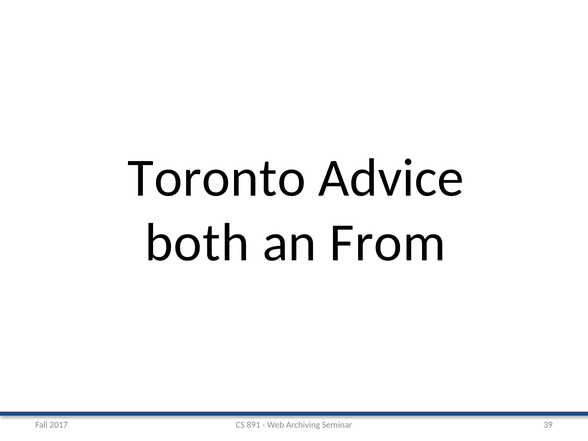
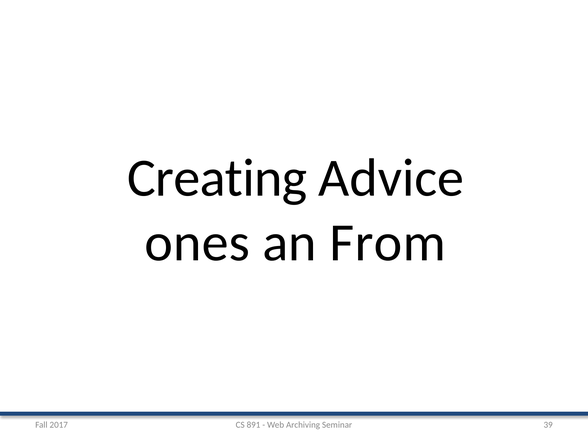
Toronto: Toronto -> Creating (217, 178)
both: both -> ones (197, 243)
